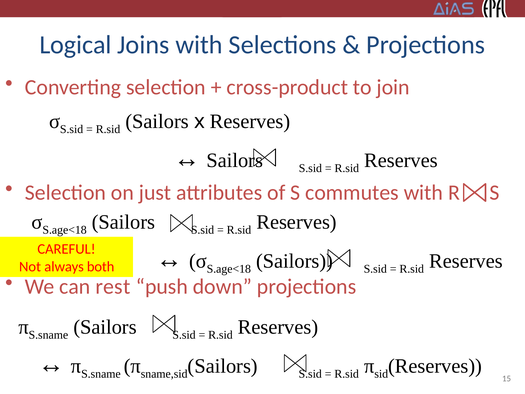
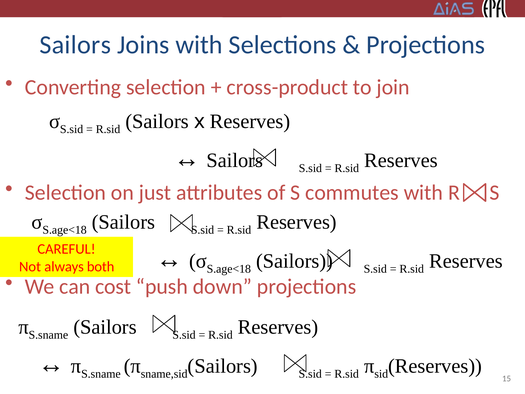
Logical: Logical -> Sailors (75, 45)
rest: rest -> cost (113, 286)
